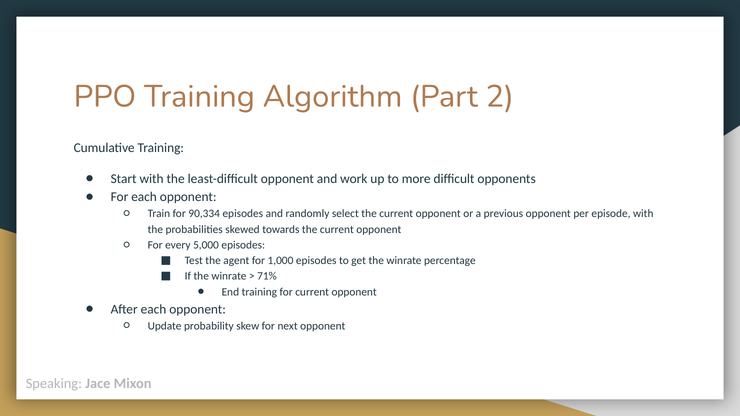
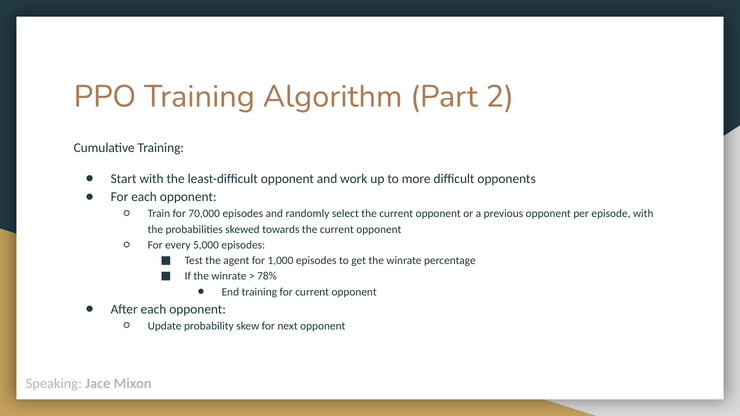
90,334: 90,334 -> 70,000 (204, 214)
71%: 71% -> 78% (267, 276)
